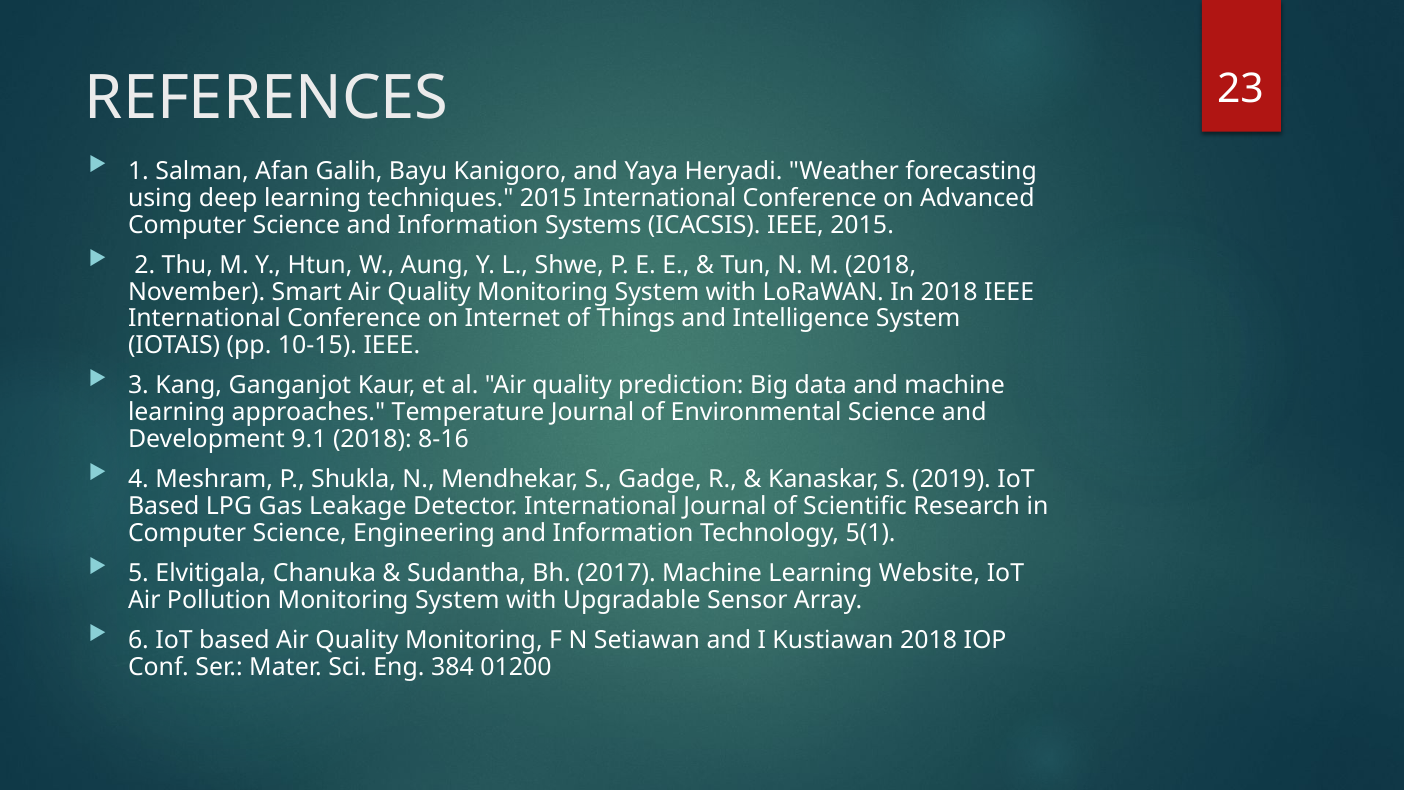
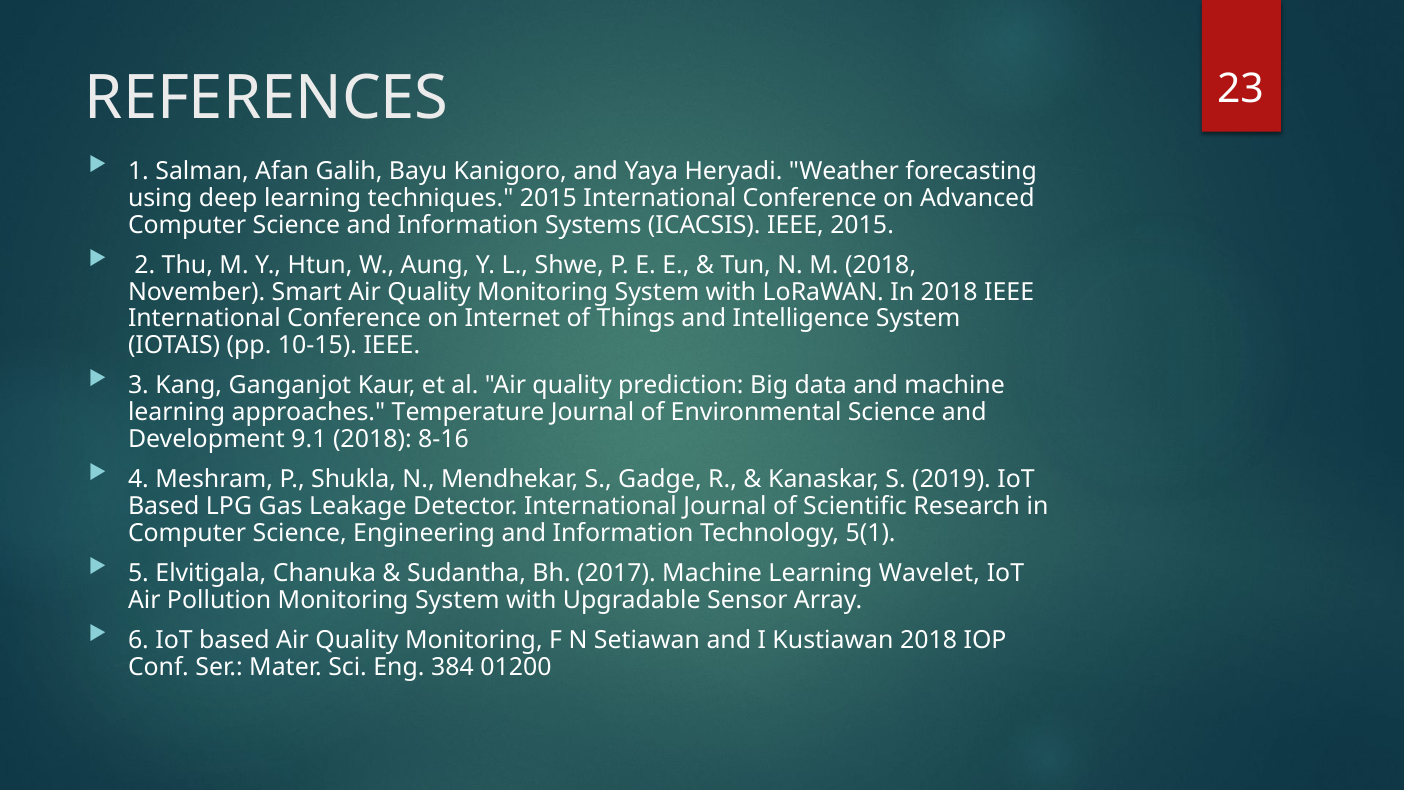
Website: Website -> Wavelet (929, 573)
